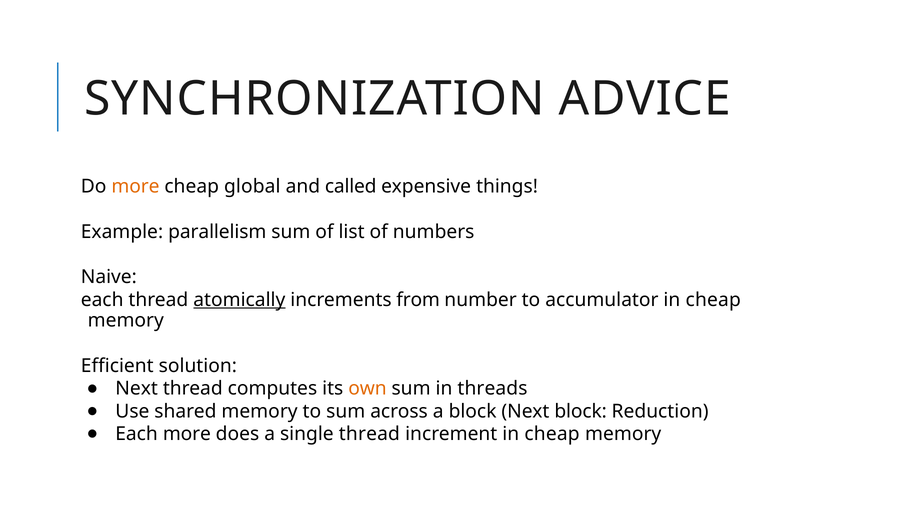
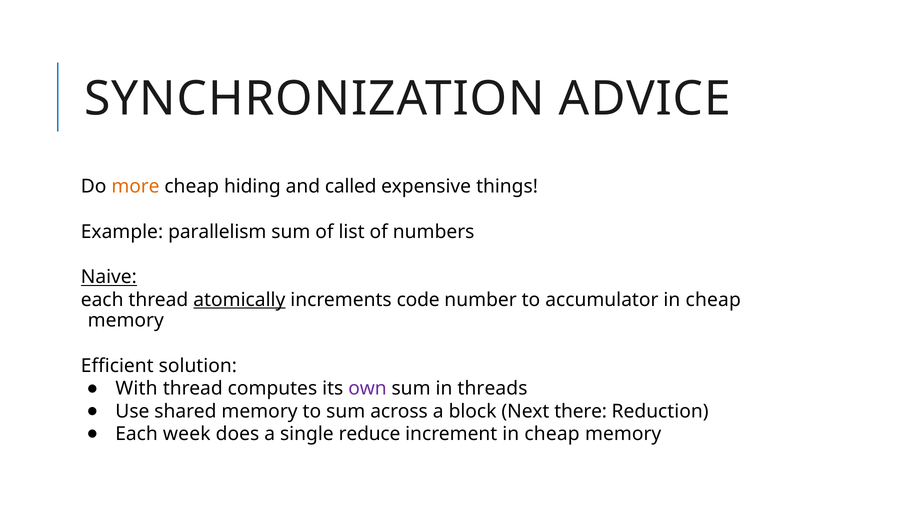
global: global -> hiding (252, 186)
Naive underline: none -> present (109, 277)
from: from -> code (418, 300)
Next: Next -> With (136, 389)
own colour: orange -> purple (368, 389)
Next block: block -> there (581, 411)
Each more: more -> week (187, 434)
single thread: thread -> reduce (370, 434)
